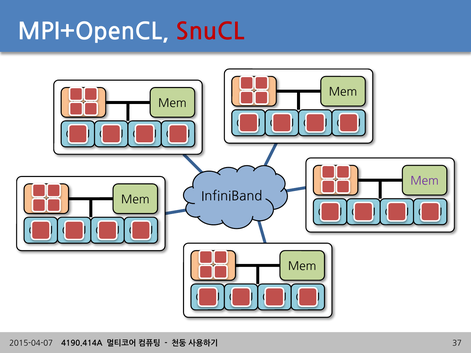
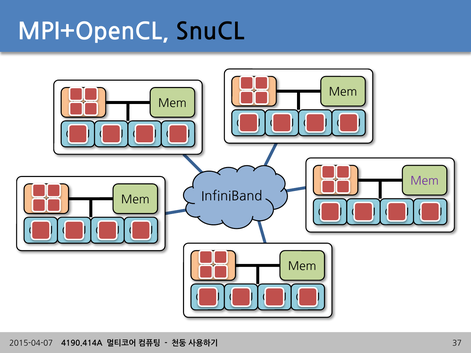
SnuCL colour: red -> black (210, 32)
